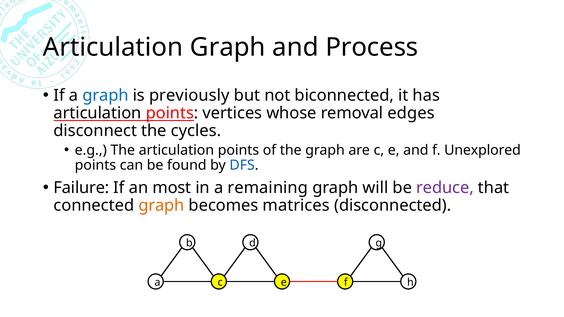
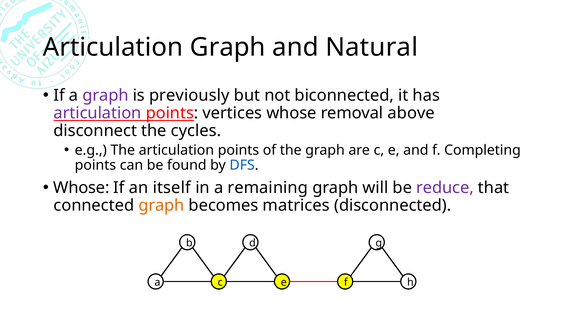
Process: Process -> Natural (372, 47)
graph colour: blue -> purple (106, 95)
articulation colour: black -> purple (98, 113)
edges: edges -> above (411, 113)
Unexplored: Unexplored -> Completing (482, 150)
Failure: Failure -> Whose (81, 188)
most: most -> itself (172, 188)
